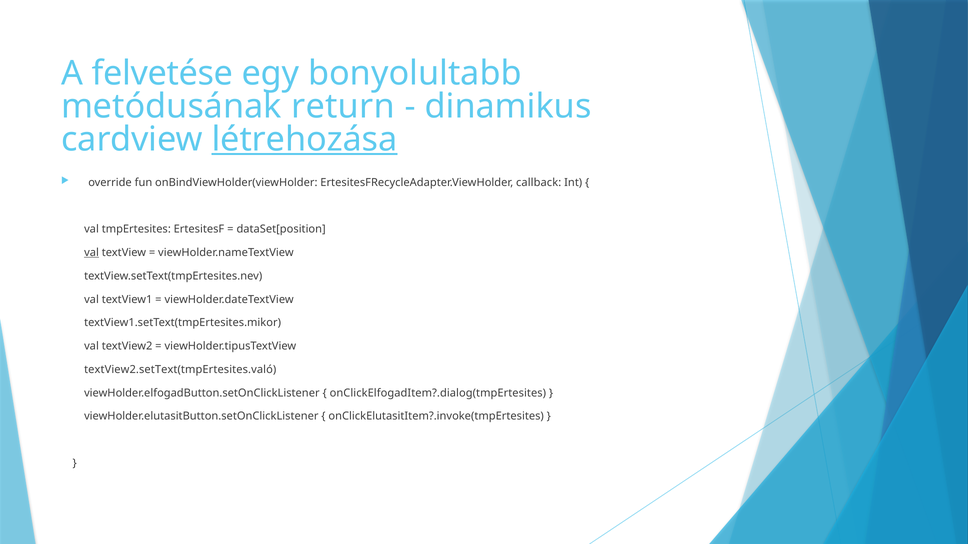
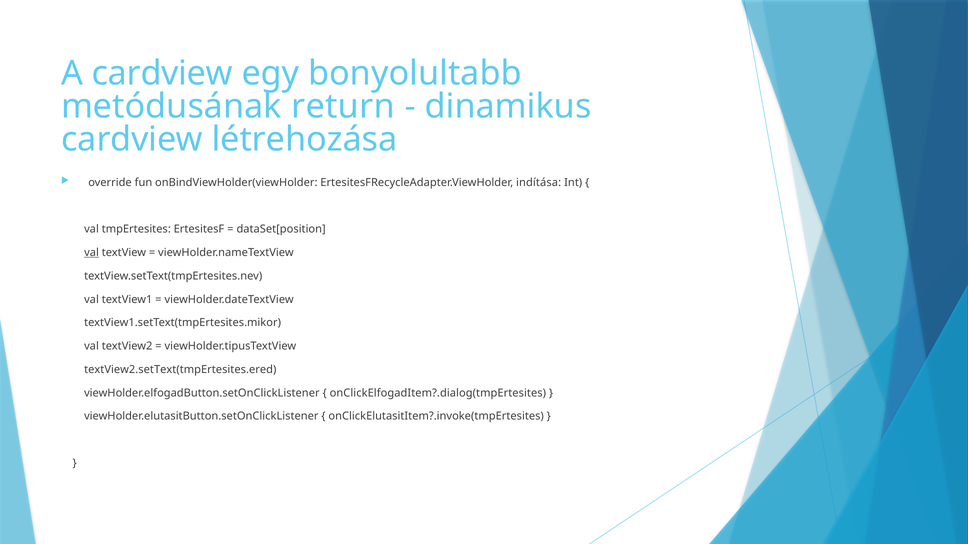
A felvetése: felvetése -> cardview (162, 74)
létrehozása underline: present -> none (305, 139)
callback: callback -> indítása (539, 183)
textView2.setText(tmpErtesites.való: textView2.setText(tmpErtesites.való -> textView2.setText(tmpErtesites.ered (180, 370)
